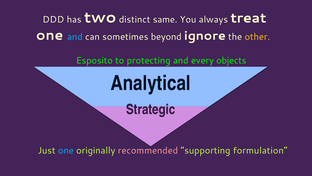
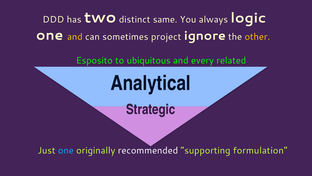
treat: treat -> logic (248, 18)
and colour: light blue -> yellow (75, 37)
beyond: beyond -> project (166, 37)
protecting: protecting -> ubiquitous (149, 60)
objects: objects -> related (231, 60)
recommended colour: pink -> white (148, 150)
